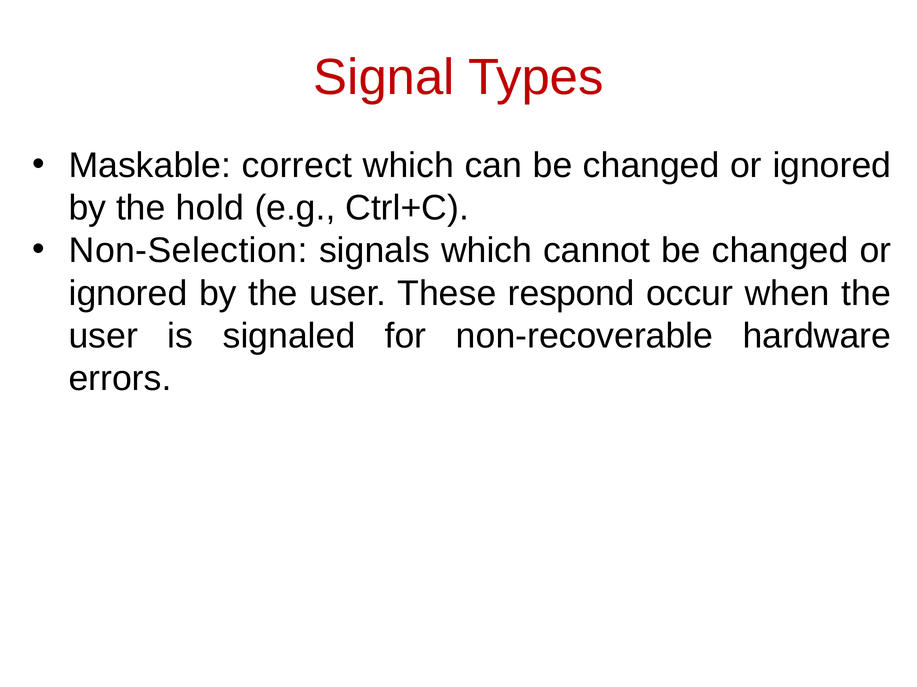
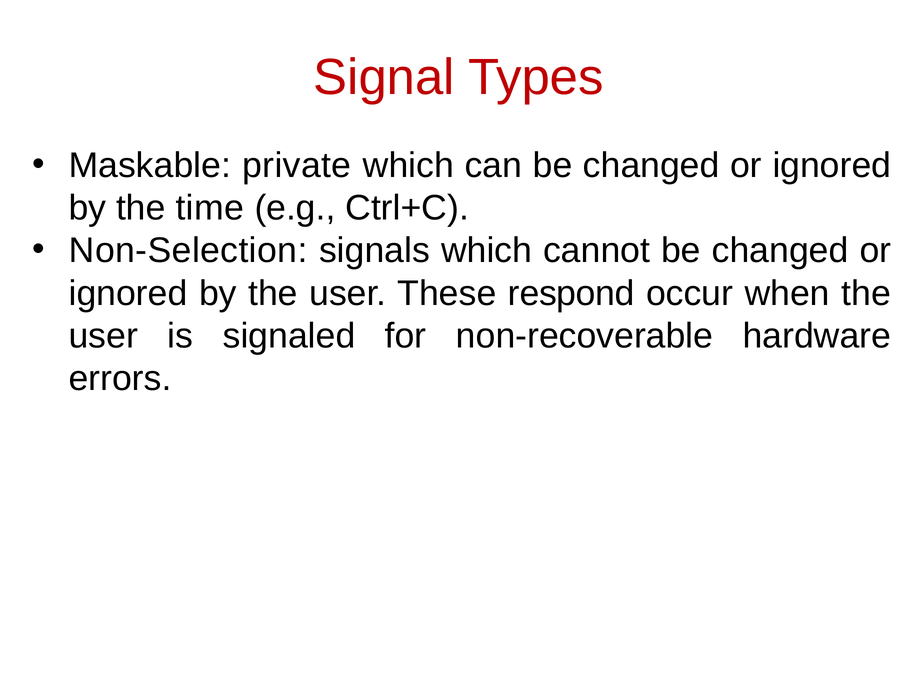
correct: correct -> private (297, 165)
hold: hold -> time (210, 208)
